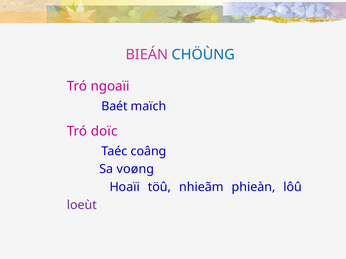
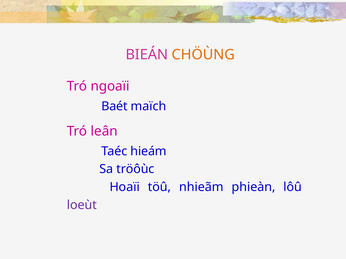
CHÖÙNG colour: blue -> orange (203, 55)
doïc: doïc -> leân (104, 131)
coâng: coâng -> hieám (149, 151)
voøng: voøng -> tröôùc (135, 169)
